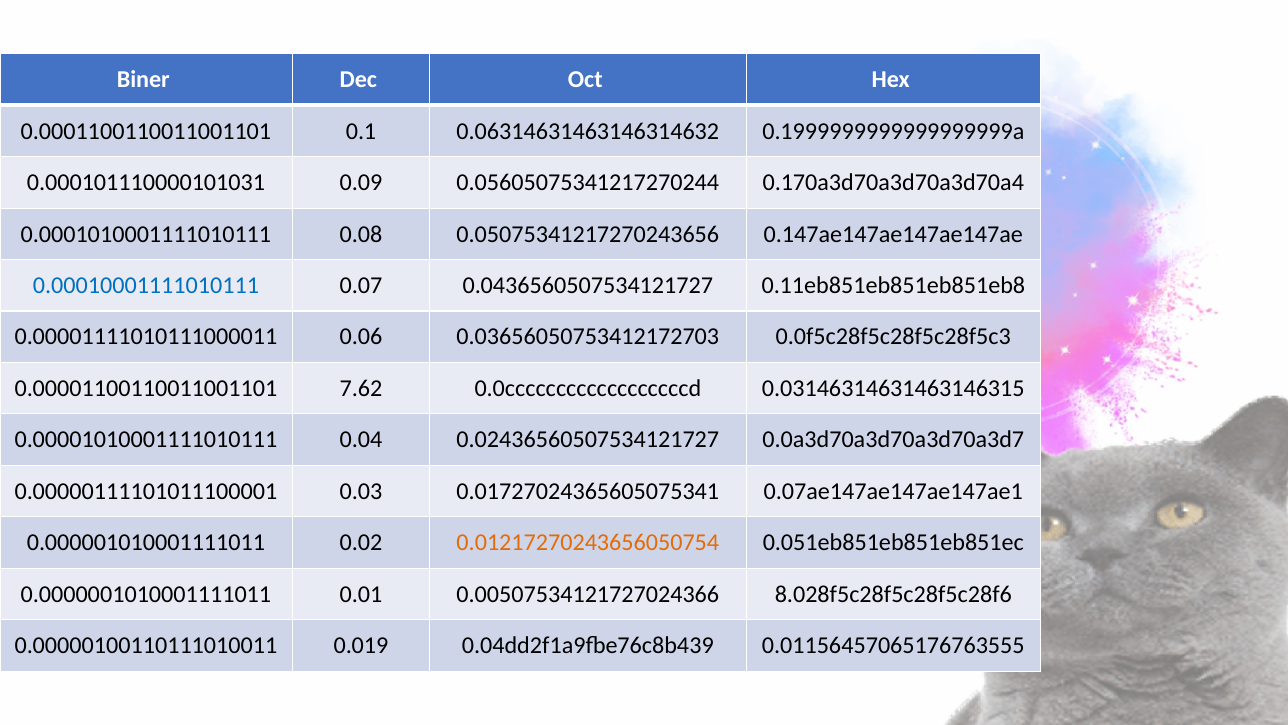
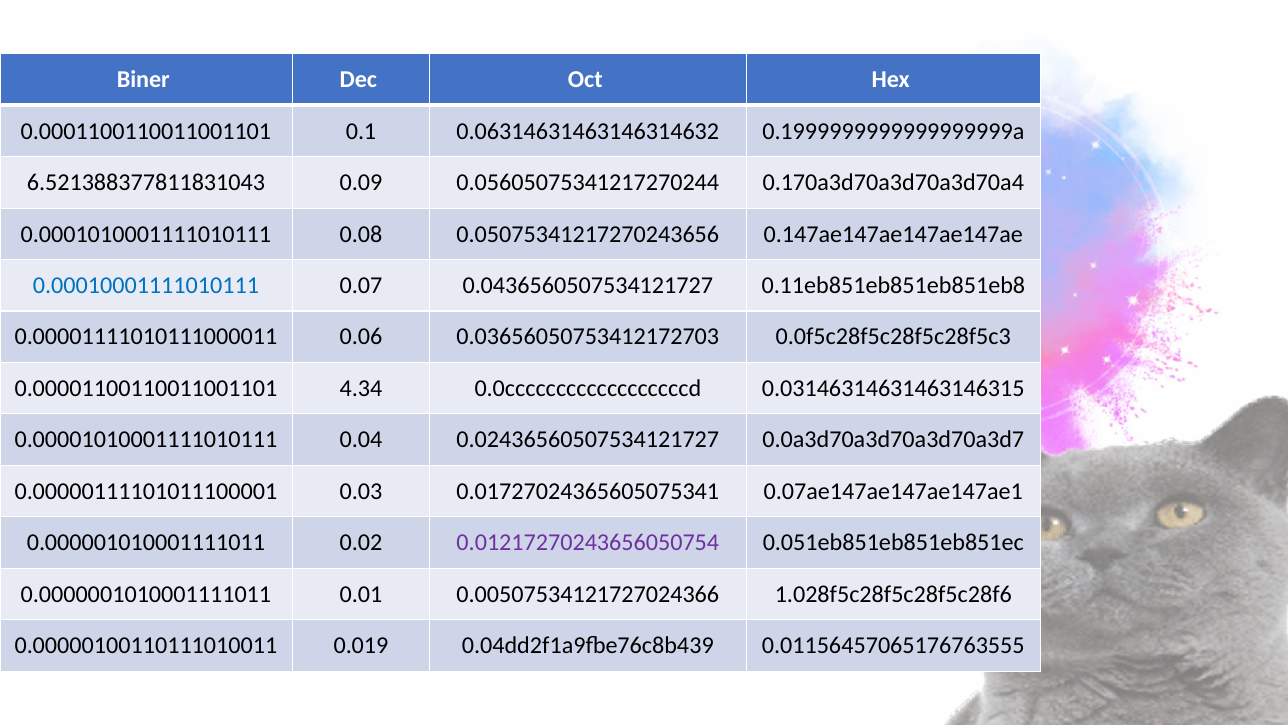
0.000101110000101031: 0.000101110000101031 -> 6.521388377811831043 (146, 183)
7.62: 7.62 -> 4.34 (361, 388)
0.01217270243656050754 colour: orange -> purple (588, 542)
8.028f5c28f5c28f5c28f6: 8.028f5c28f5c28f5c28f6 -> 1.028f5c28f5c28f5c28f6 (893, 594)
